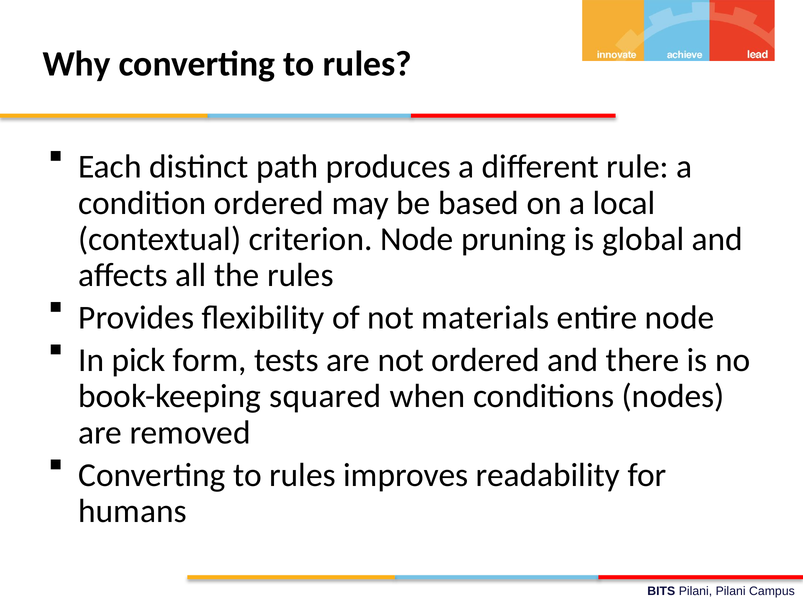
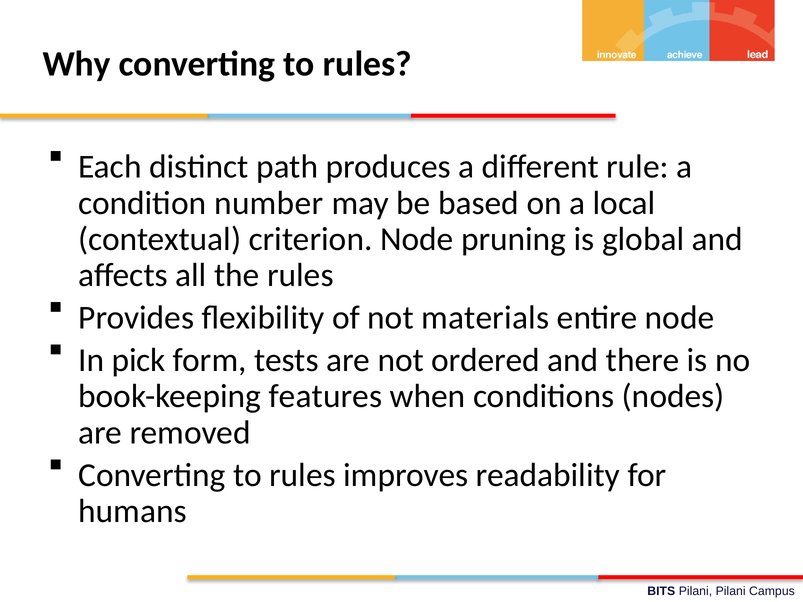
condition ordered: ordered -> number (269, 203)
squared: squared -> features (325, 397)
